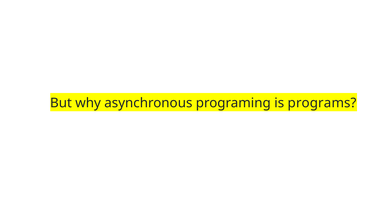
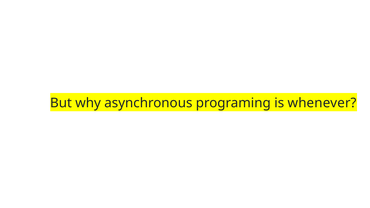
programs: programs -> whenever (322, 103)
